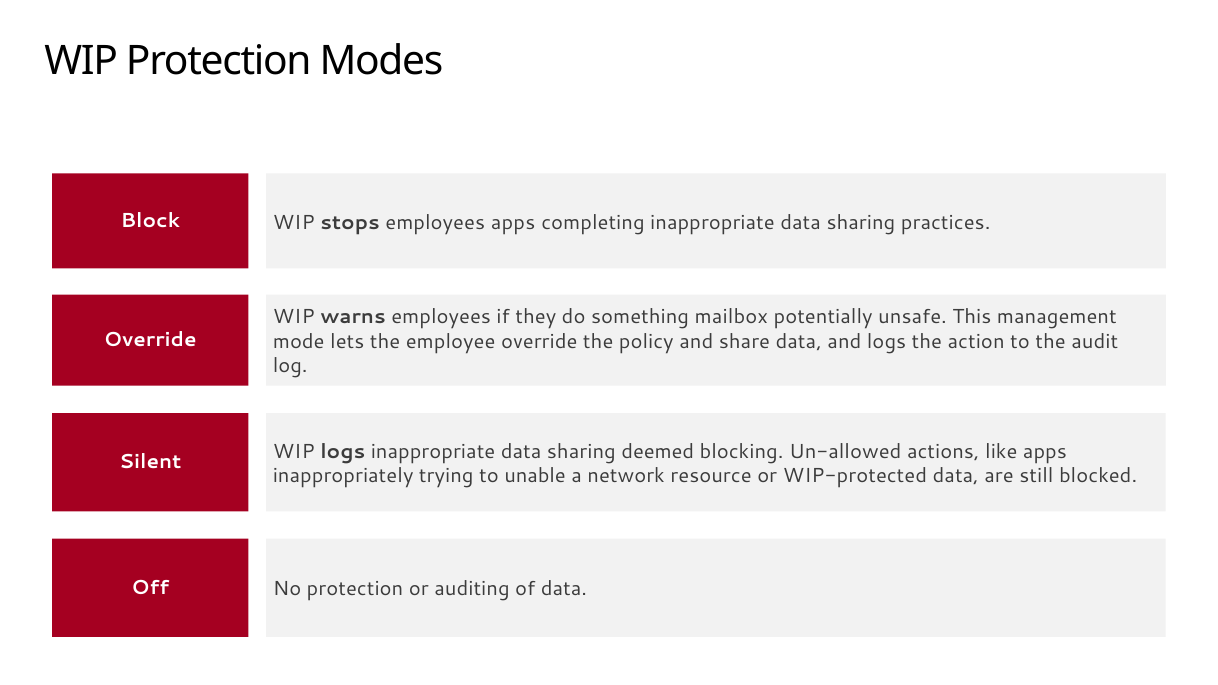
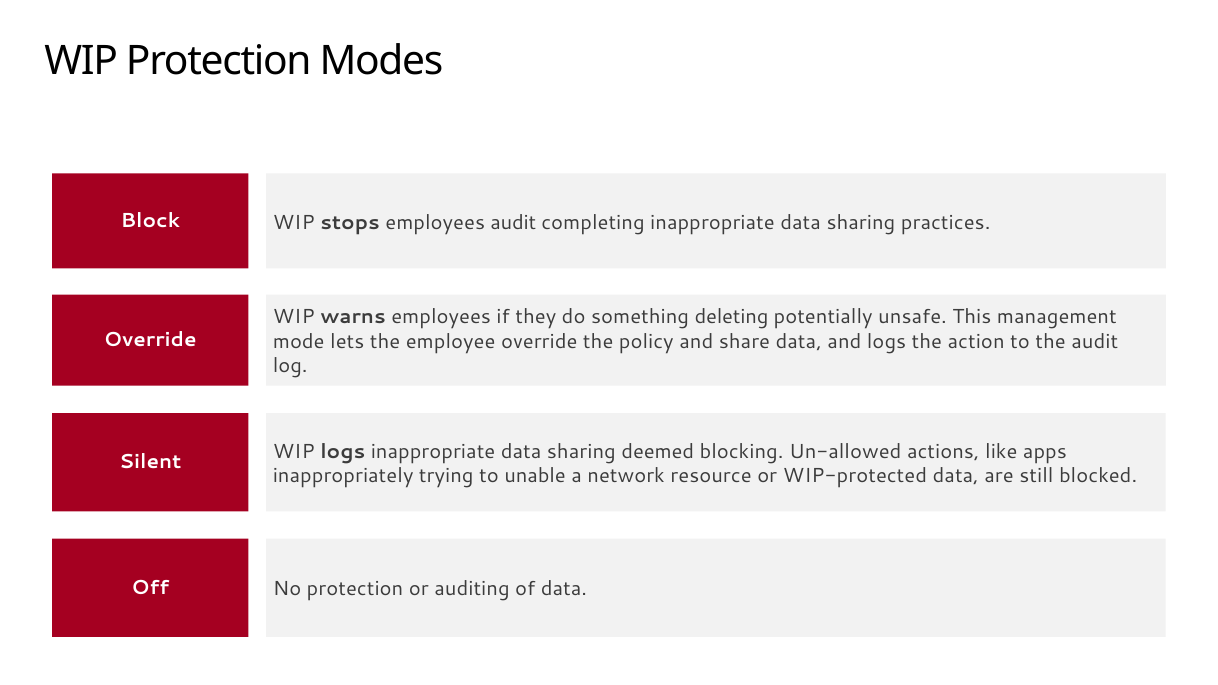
employees apps: apps -> audit (513, 222)
mailbox: mailbox -> deleting (732, 317)
